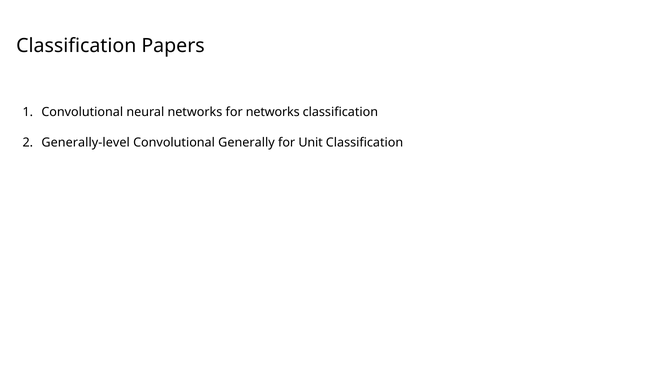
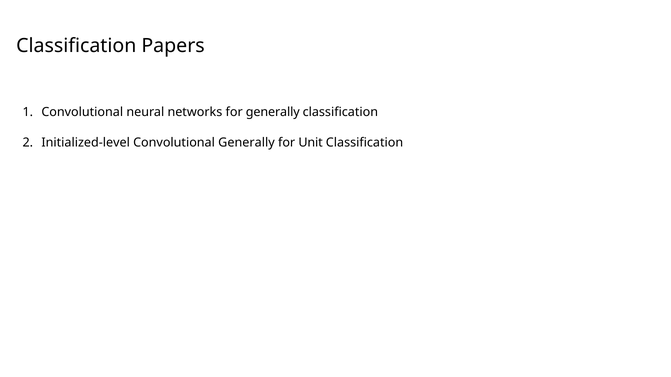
for networks: networks -> generally (273, 112)
Generally-level: Generally-level -> Initialized-level (86, 143)
